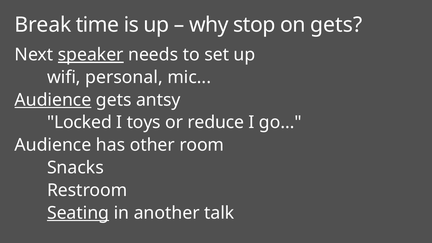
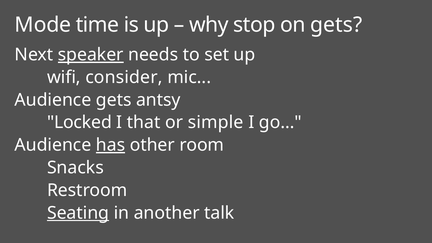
Break: Break -> Mode (43, 25)
personal: personal -> consider (124, 77)
Audience underline: present -> none (53, 100)
toys: toys -> that (144, 122)
reduce: reduce -> simple (216, 122)
has underline: none -> present (111, 145)
